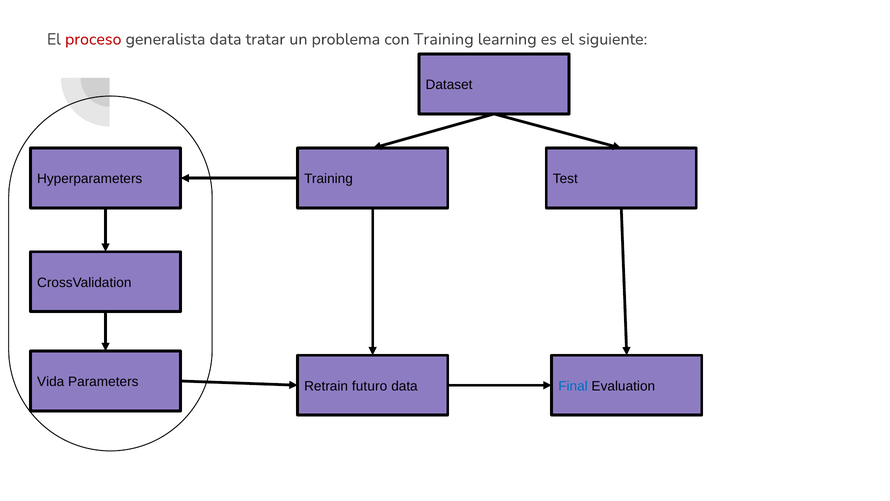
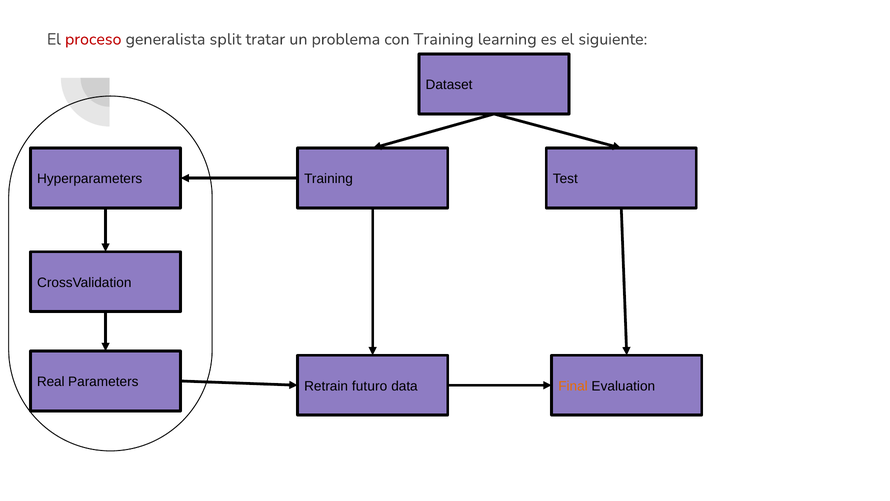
generalista data: data -> split (225, 39)
Vida: Vida -> Real (51, 382)
Final colour: blue -> orange (573, 386)
